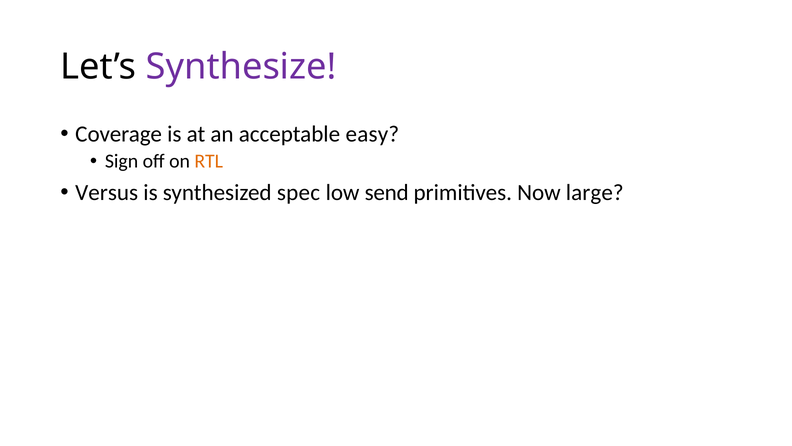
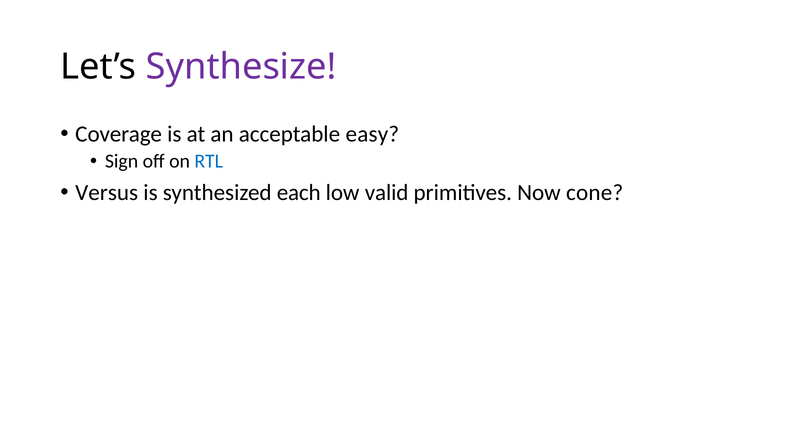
RTL colour: orange -> blue (209, 161)
spec: spec -> each (299, 193)
send: send -> valid (387, 193)
large: large -> cone (595, 193)
